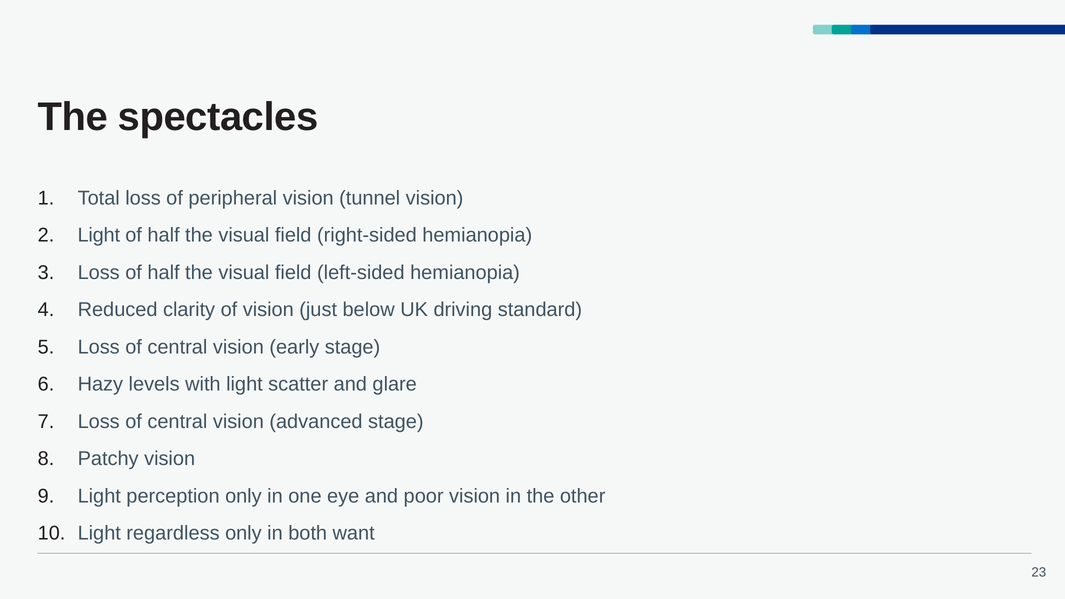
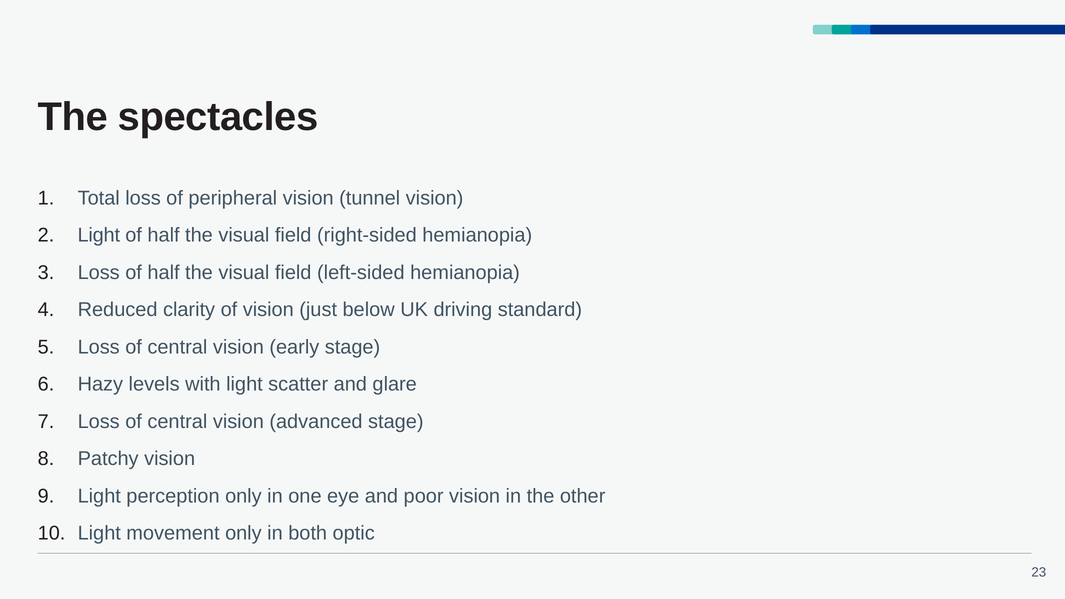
regardless: regardless -> movement (173, 533)
want: want -> optic (354, 533)
